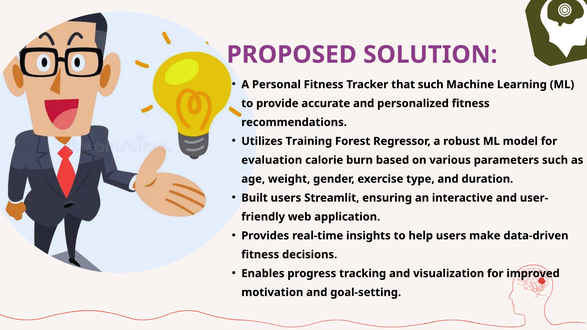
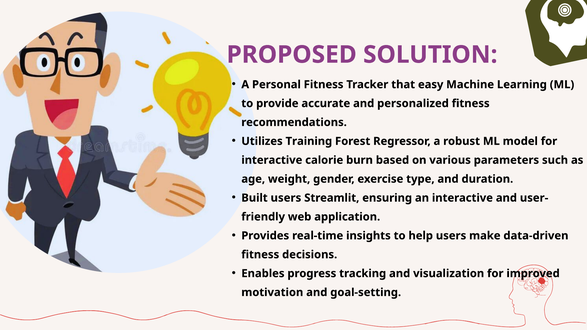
that such: such -> easy (431, 85)
evaluation: evaluation -> interactive (272, 160)
